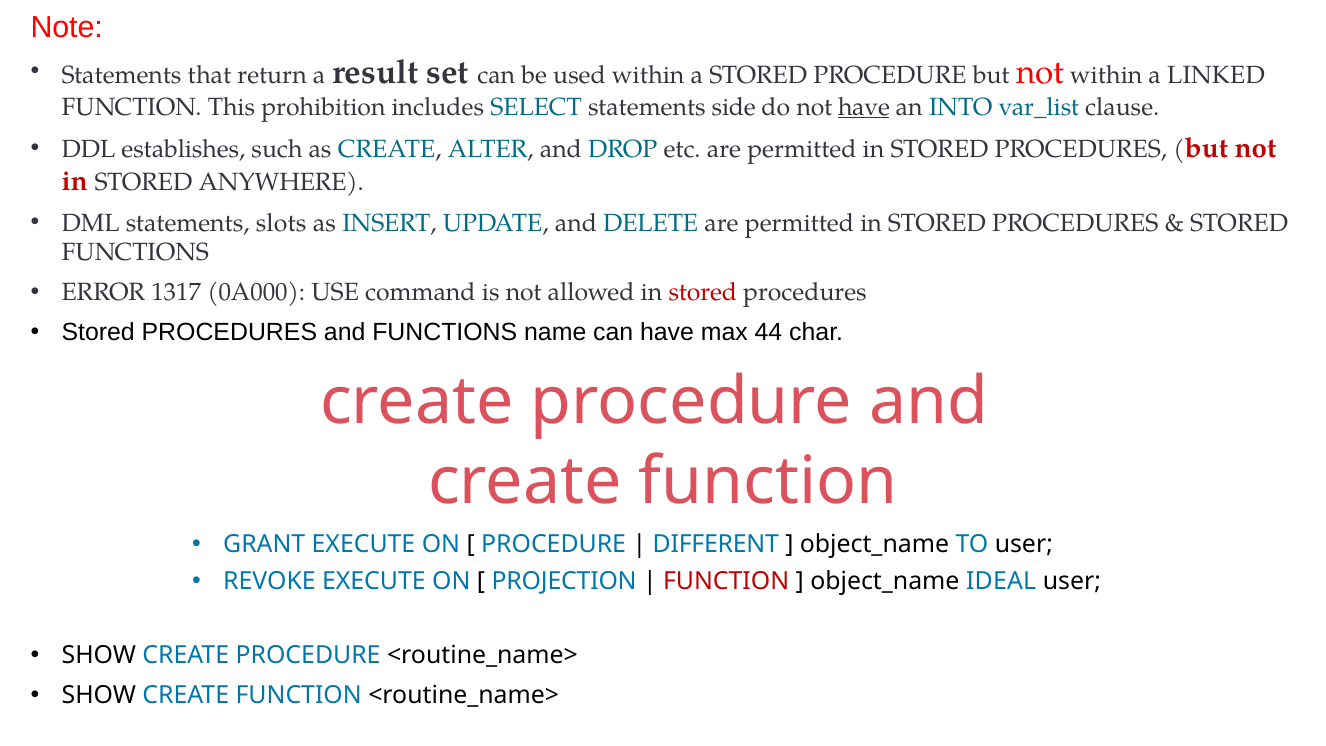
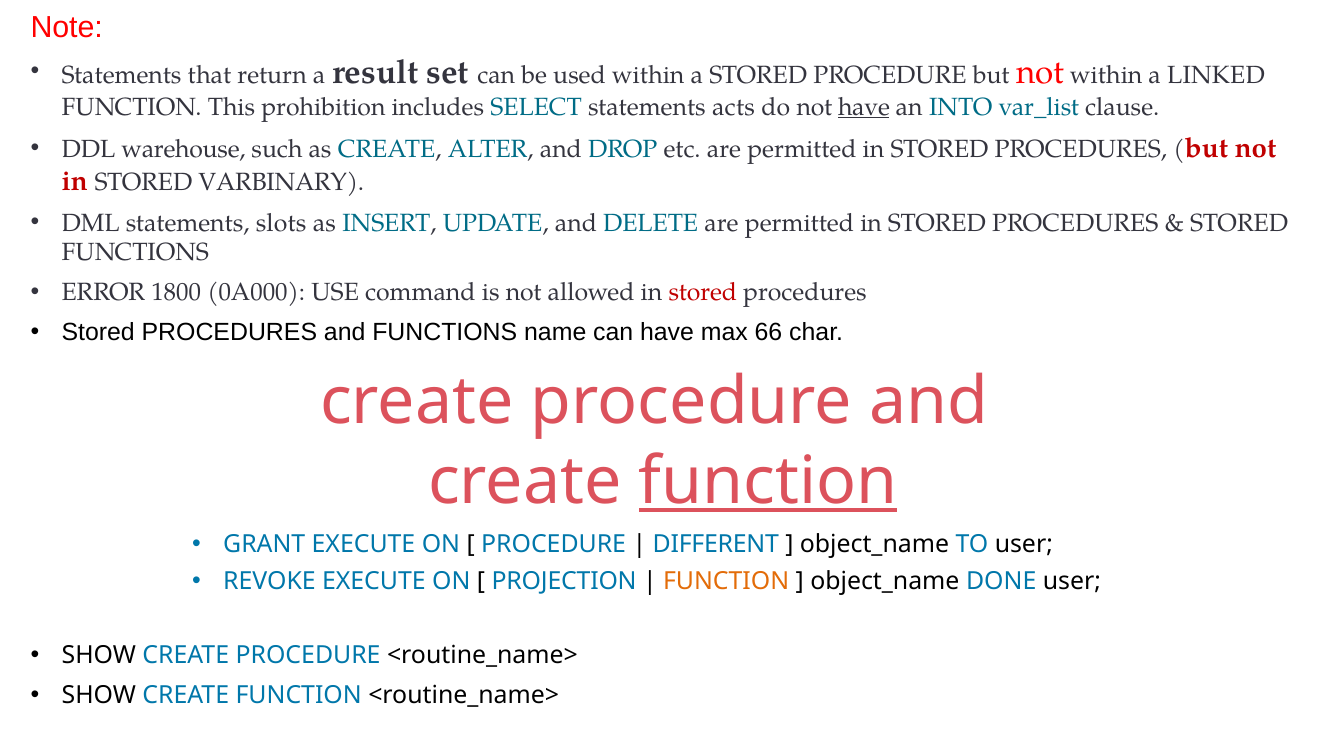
side: side -> acts (733, 107)
establishes: establishes -> warehouse (183, 149)
ANYWHERE: ANYWHERE -> VARBINARY (281, 183)
1317: 1317 -> 1800 (176, 292)
44: 44 -> 66 (768, 332)
function underline: none -> present (768, 482)
FUNCTION colour: red -> orange (726, 581)
IDEAL: IDEAL -> DONE (1001, 581)
